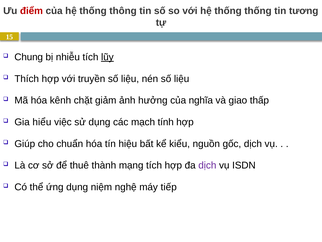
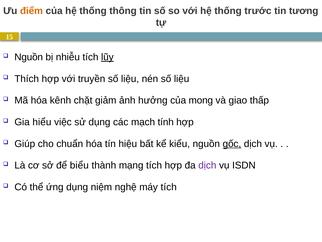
điểm colour: red -> orange (31, 11)
thống thống: thống -> trước (258, 11)
Chung: Chung -> Nguồn (29, 57)
nghĩa: nghĩa -> mong (201, 100)
gốc underline: none -> present (232, 143)
thuê: thuê -> biểu (79, 165)
máy tiếp: tiếp -> tích (169, 187)
